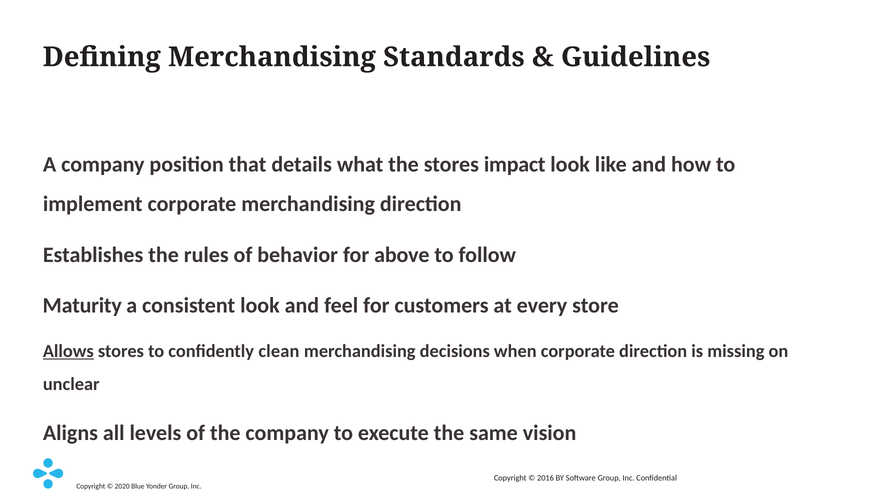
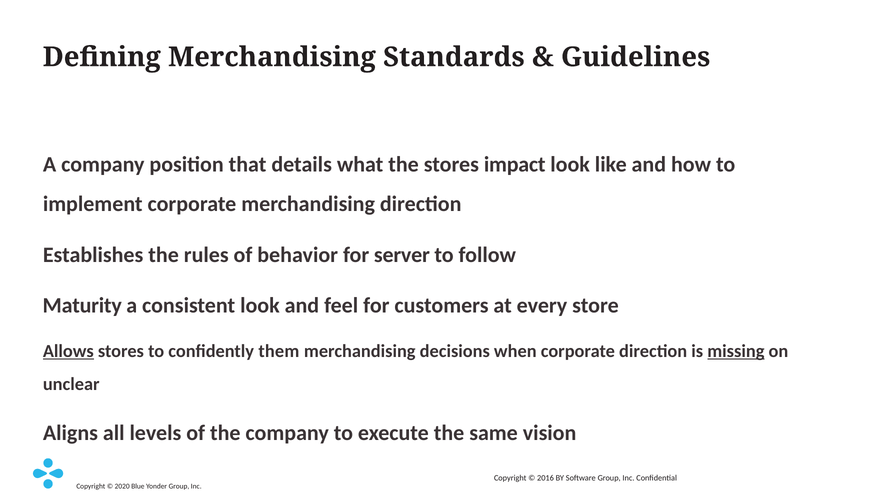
above: above -> server (402, 255)
clean: clean -> them (279, 351)
missing underline: none -> present (736, 351)
